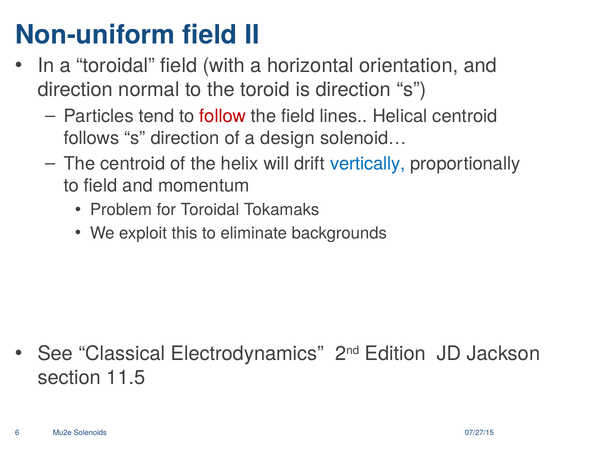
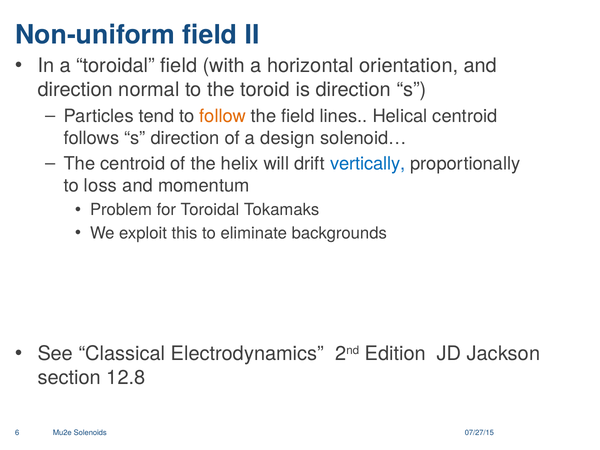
follow colour: red -> orange (223, 116)
to field: field -> loss (101, 186)
11.5: 11.5 -> 12.8 (126, 378)
